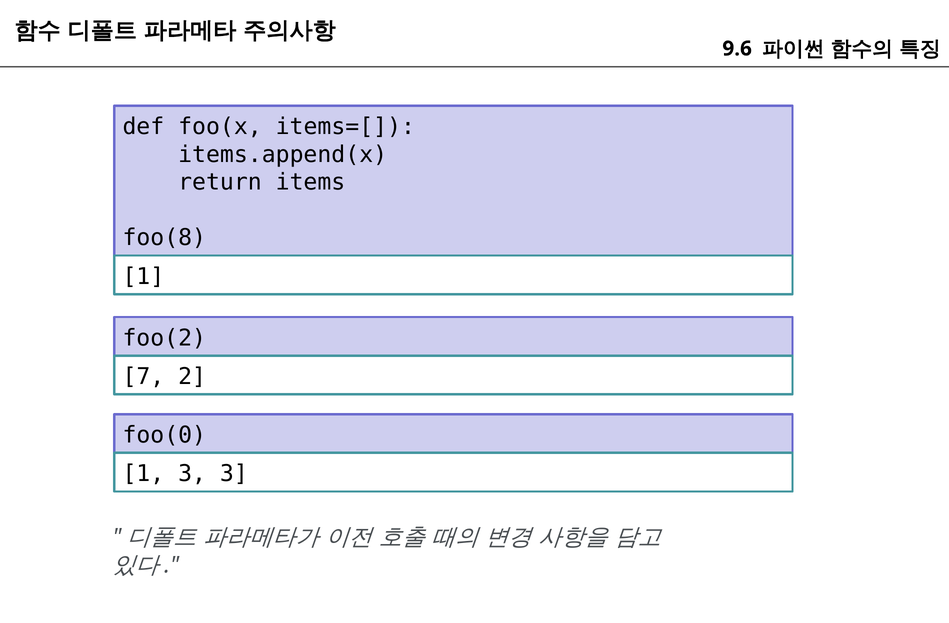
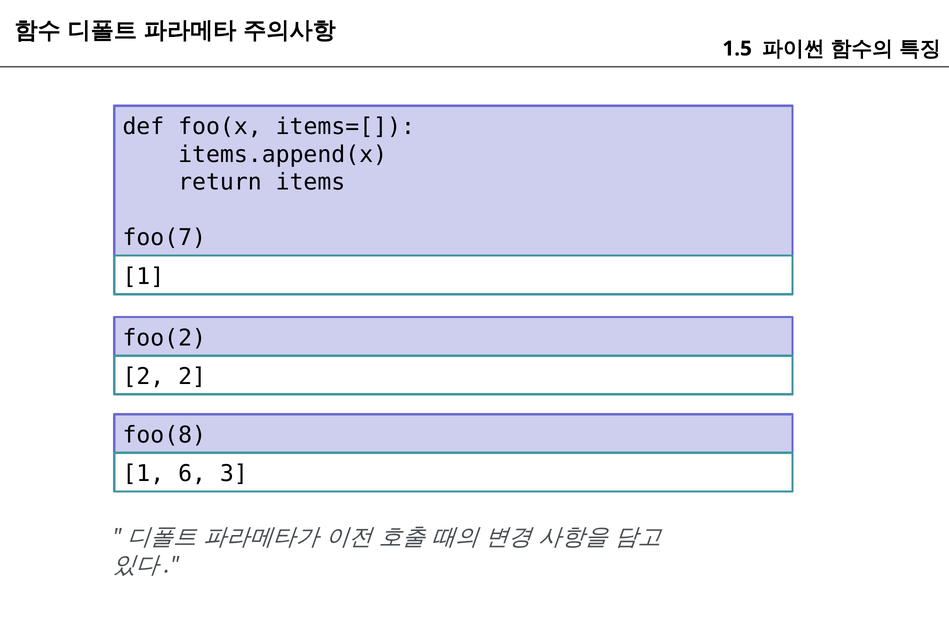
9.6: 9.6 -> 1.5 (737, 49)
foo(8: foo(8 -> foo(7 (164, 238)
7: 7 -> 2 (143, 377)
foo(0: foo(0 -> foo(8 (164, 435)
1 3: 3 -> 6 (192, 474)
